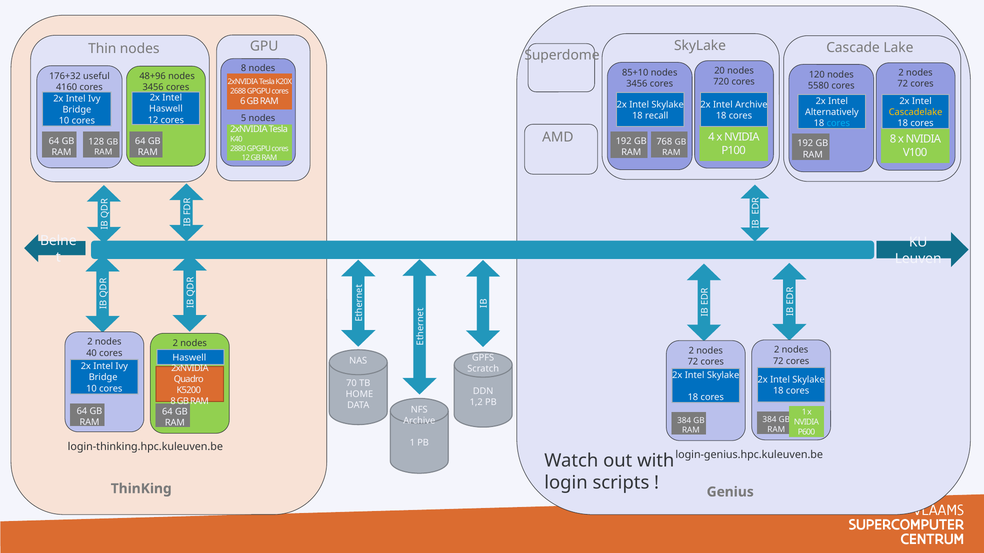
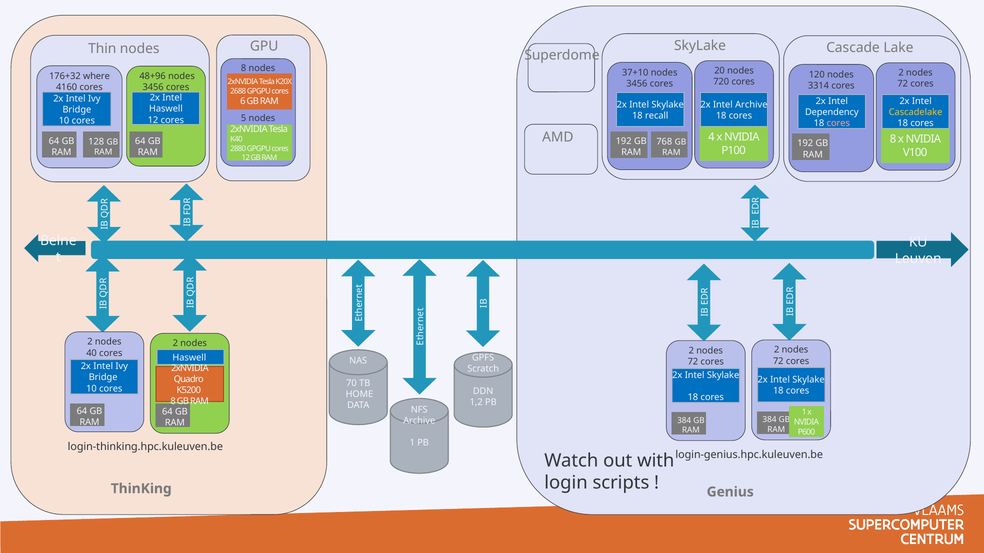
85+10: 85+10 -> 37+10 (635, 73)
useful: useful -> where (97, 76)
5580: 5580 -> 3314 (818, 86)
Alternatively: Alternatively -> Dependency (832, 112)
cores colour: light blue -> pink (838, 123)
